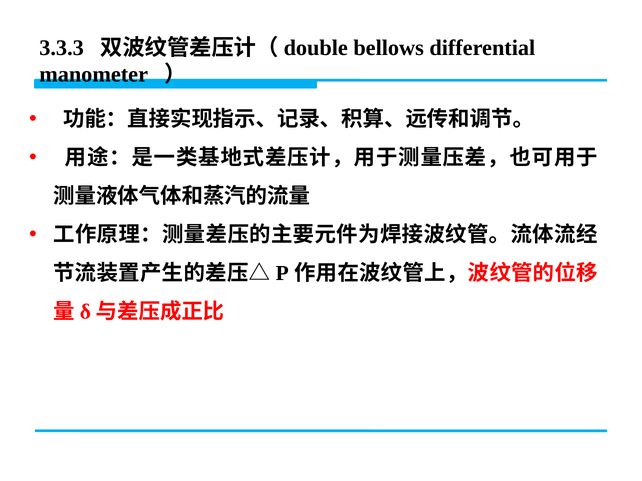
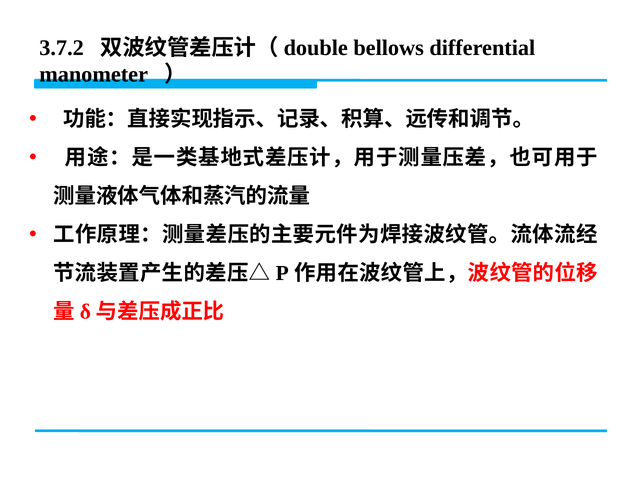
3.3.3: 3.3.3 -> 3.7.2 (62, 48)
